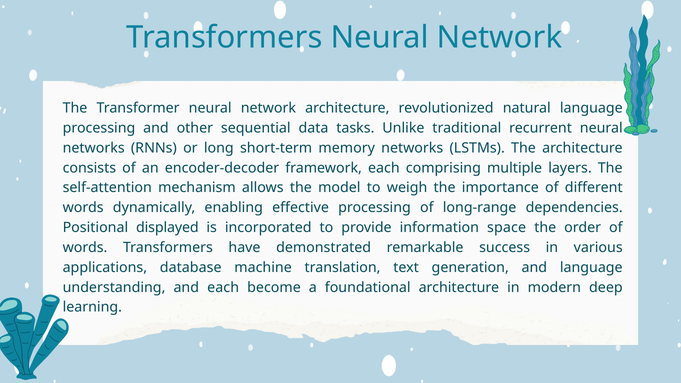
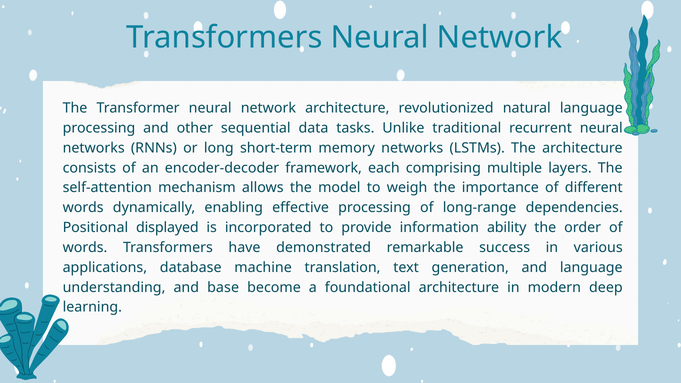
space: space -> ability (507, 228)
and each: each -> base (223, 287)
